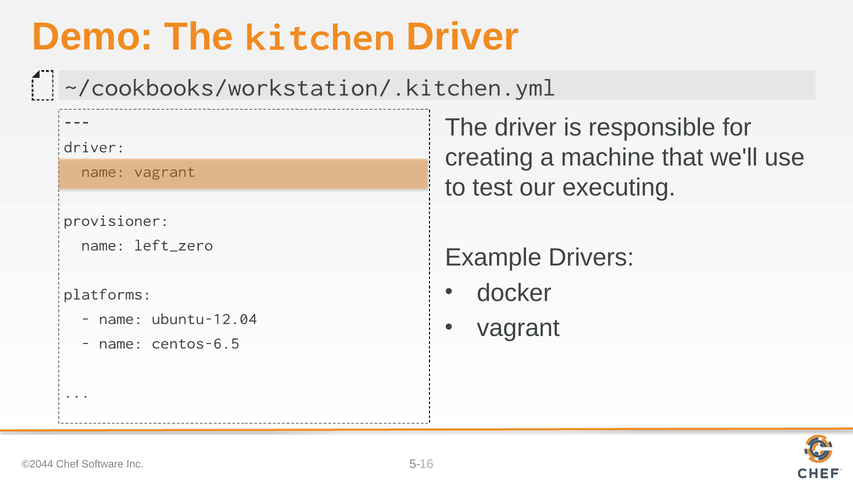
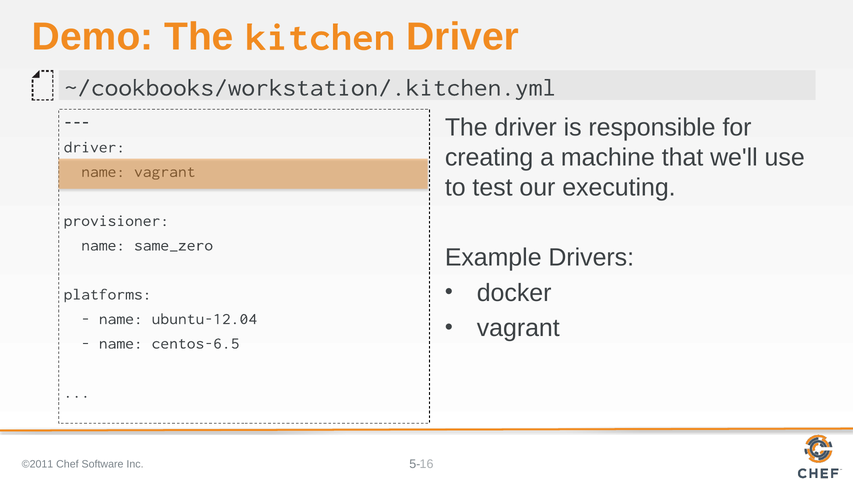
left_zero: left_zero -> same_zero (174, 245)
©2044: ©2044 -> ©2011 (38, 464)
